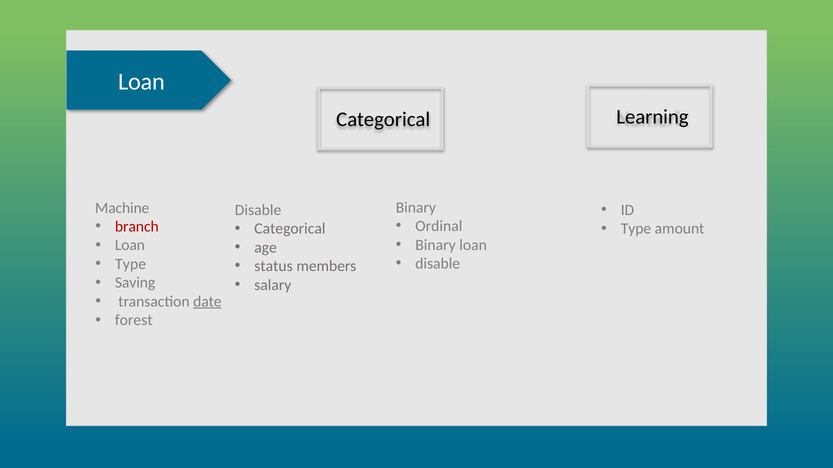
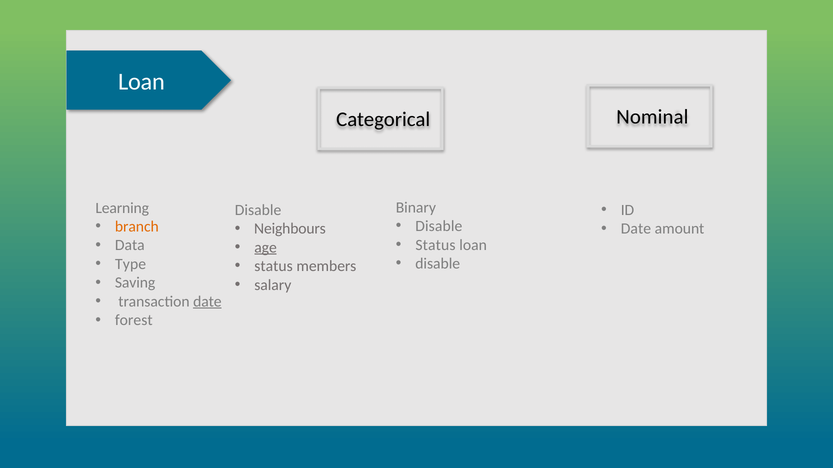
Learning: Learning -> Nominal (652, 117)
Machine: Machine -> Learning (122, 208)
Ordinal: Ordinal -> Disable (439, 226)
branch colour: red -> orange (137, 227)
Categorical: Categorical -> Neighbours (290, 229)
Type: Type -> Date (636, 229)
Binary: Binary -> Status (435, 245)
Loan: Loan -> Data (130, 246)
age underline: none -> present (266, 248)
